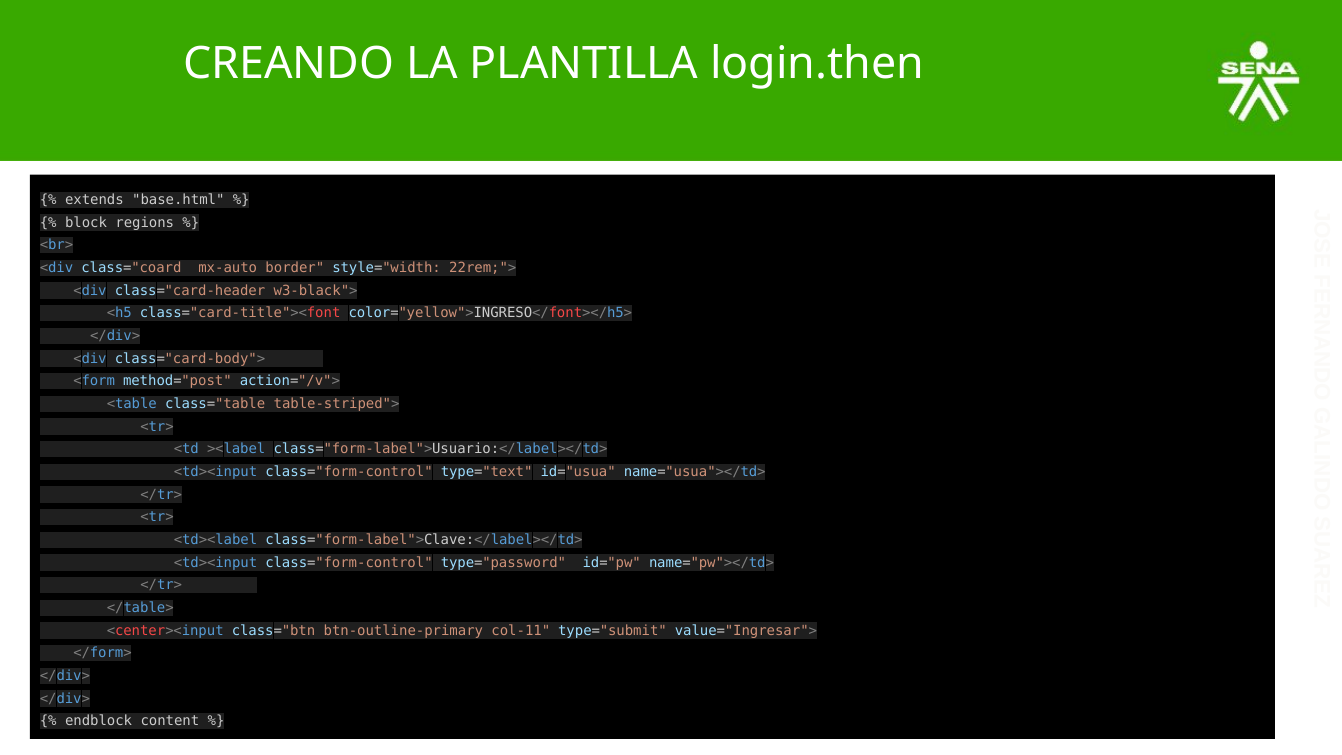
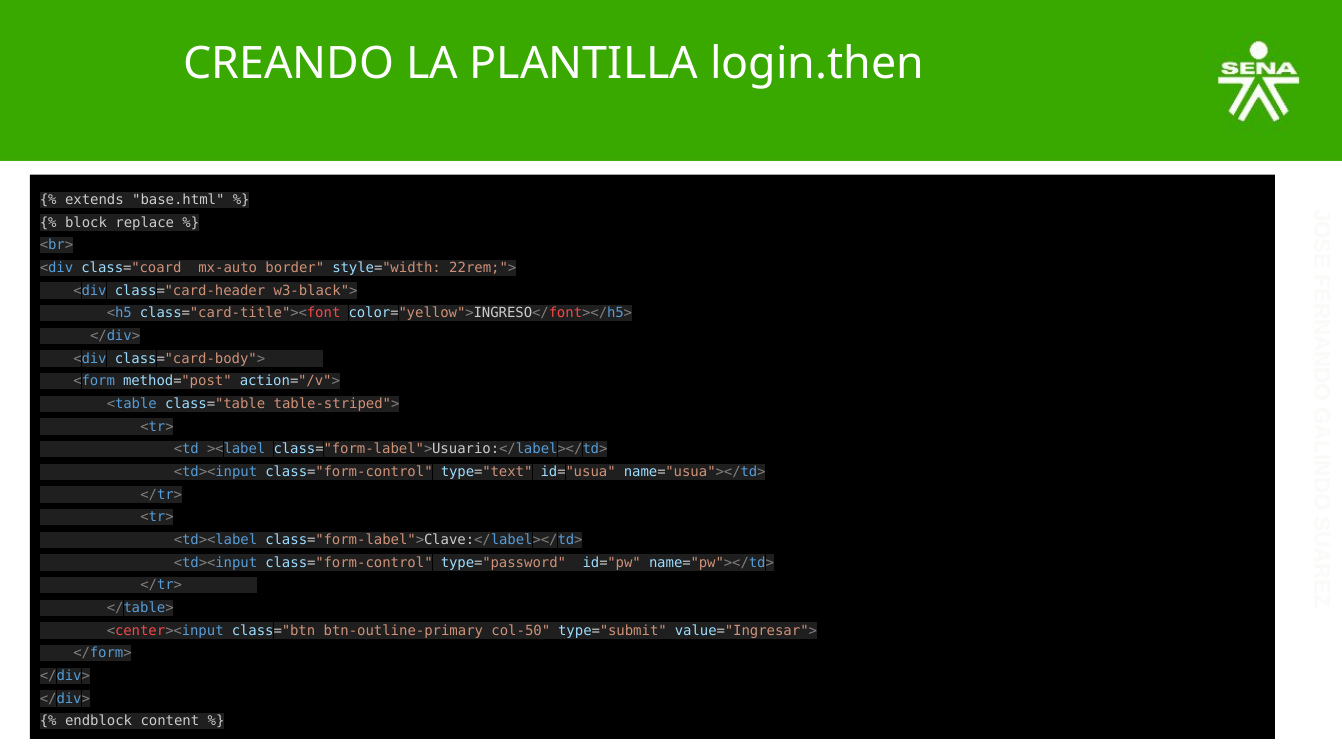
regions: regions -> replace (145, 223)
col-11: col-11 -> col-50 (521, 631)
